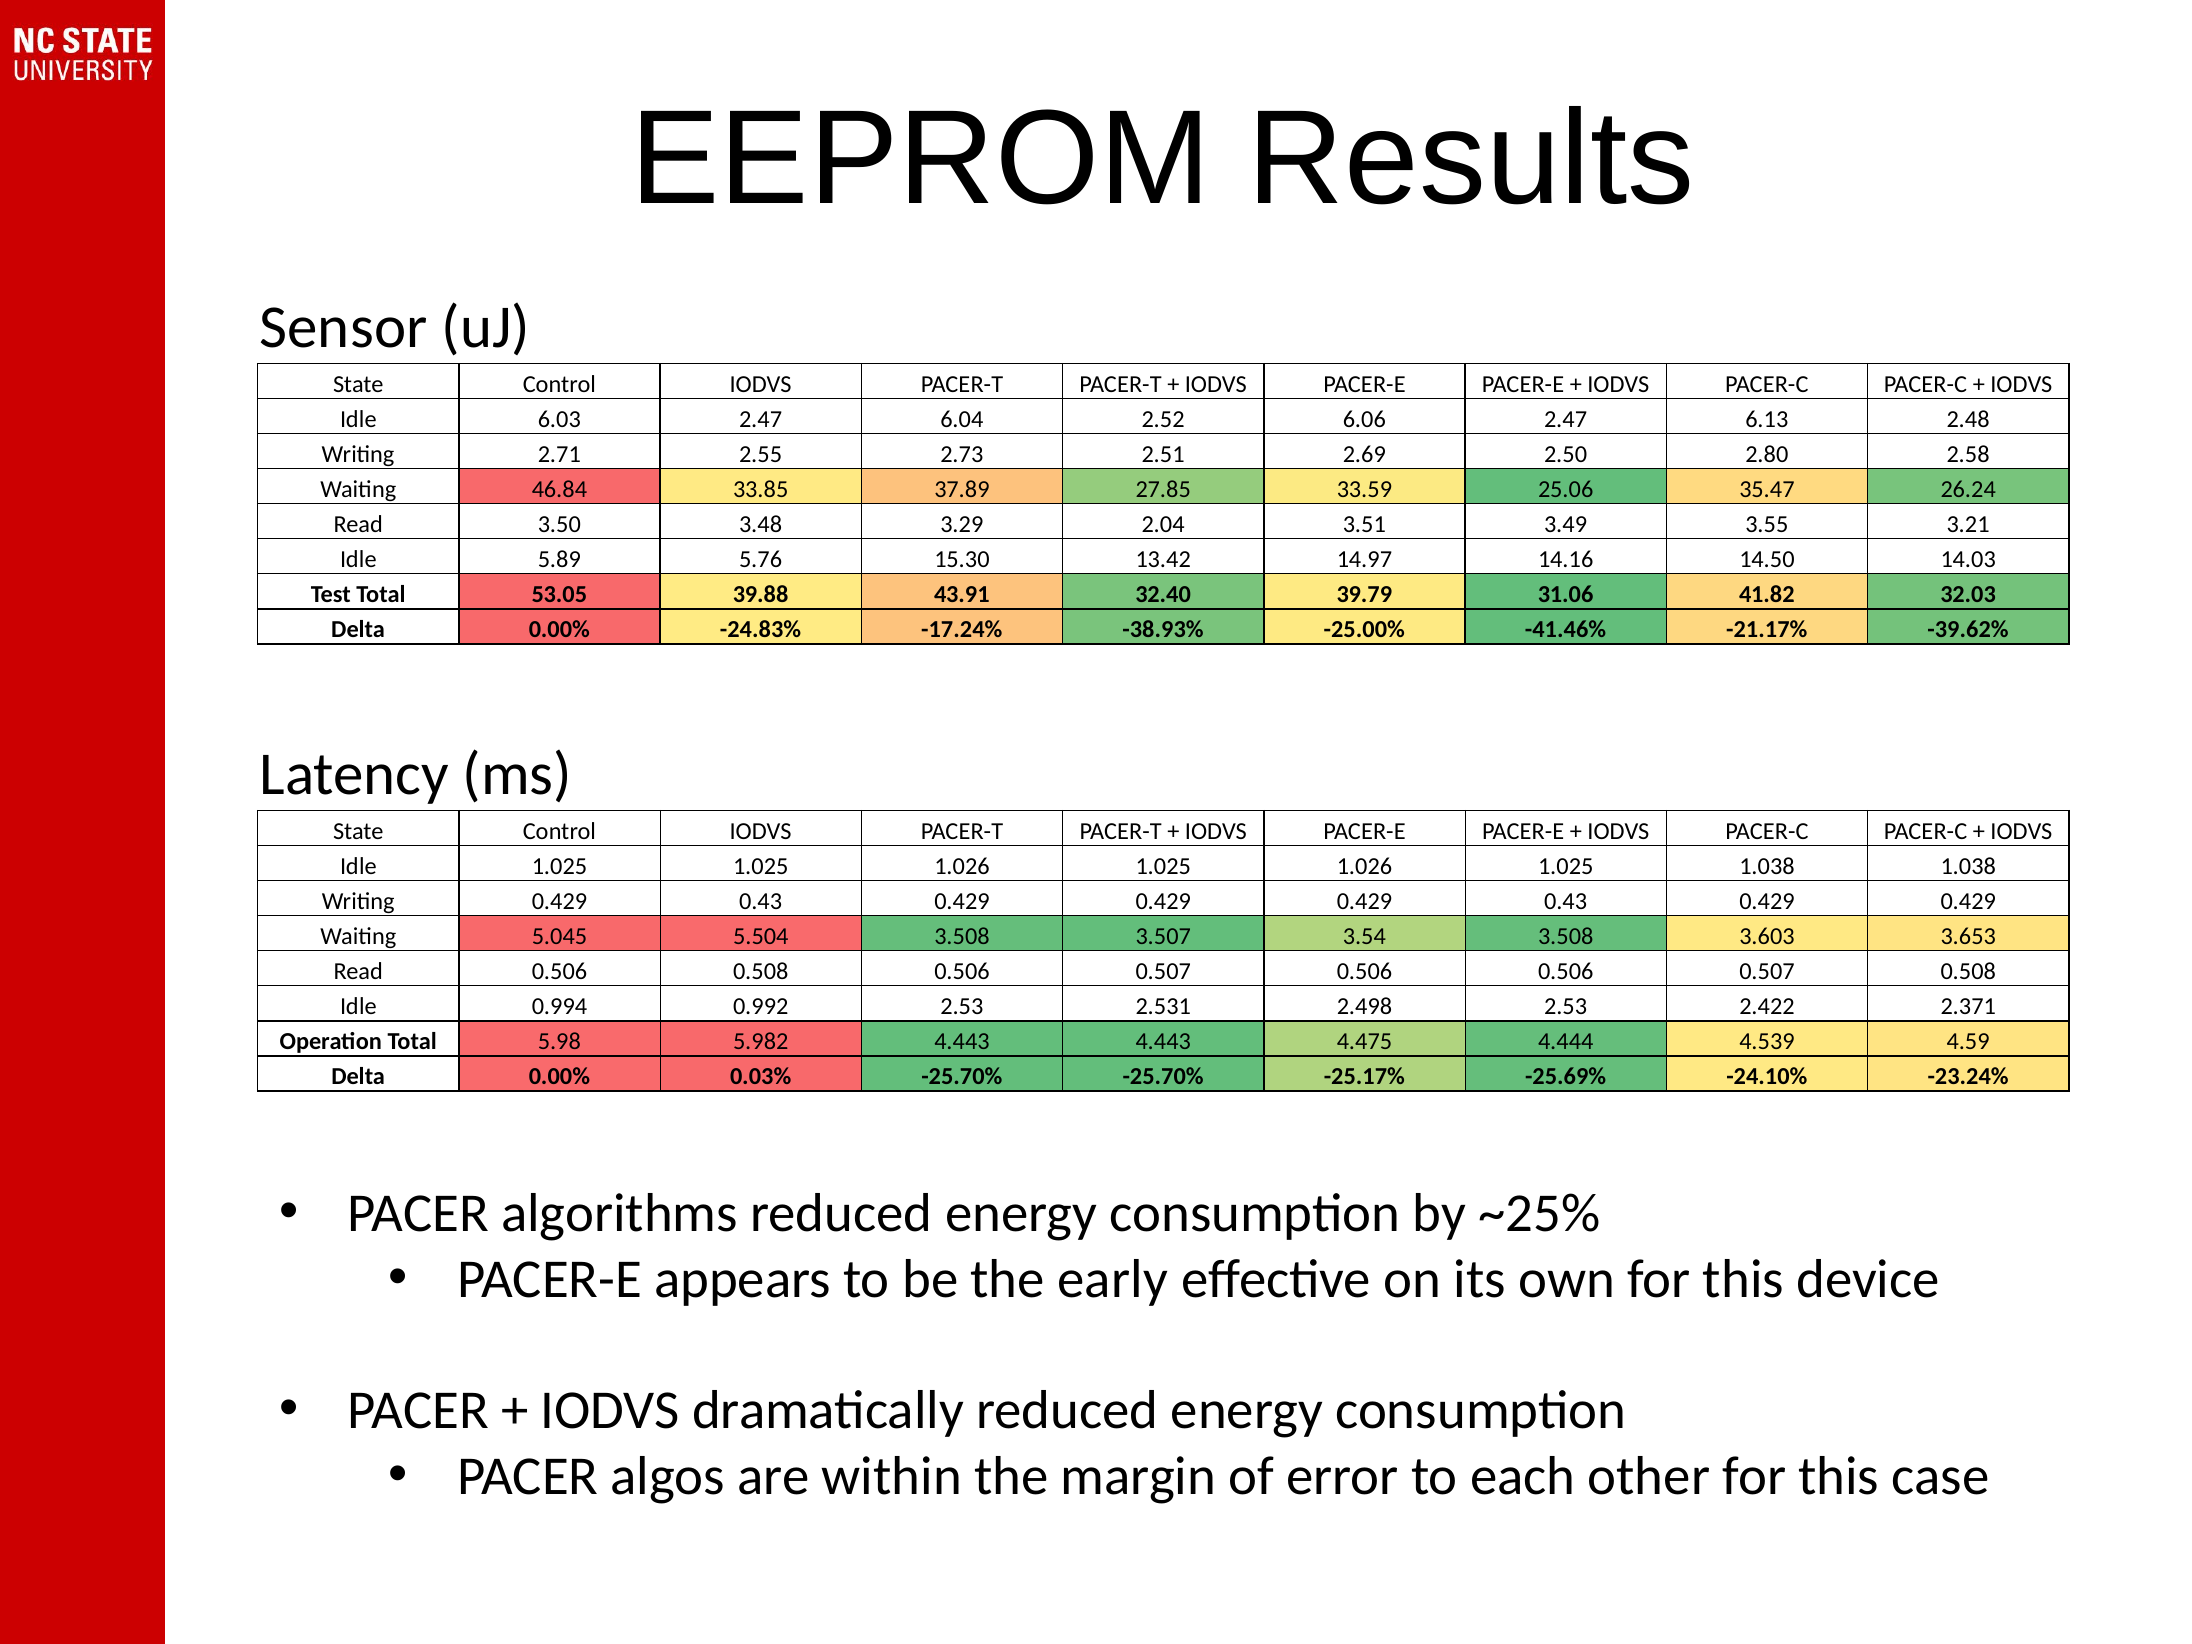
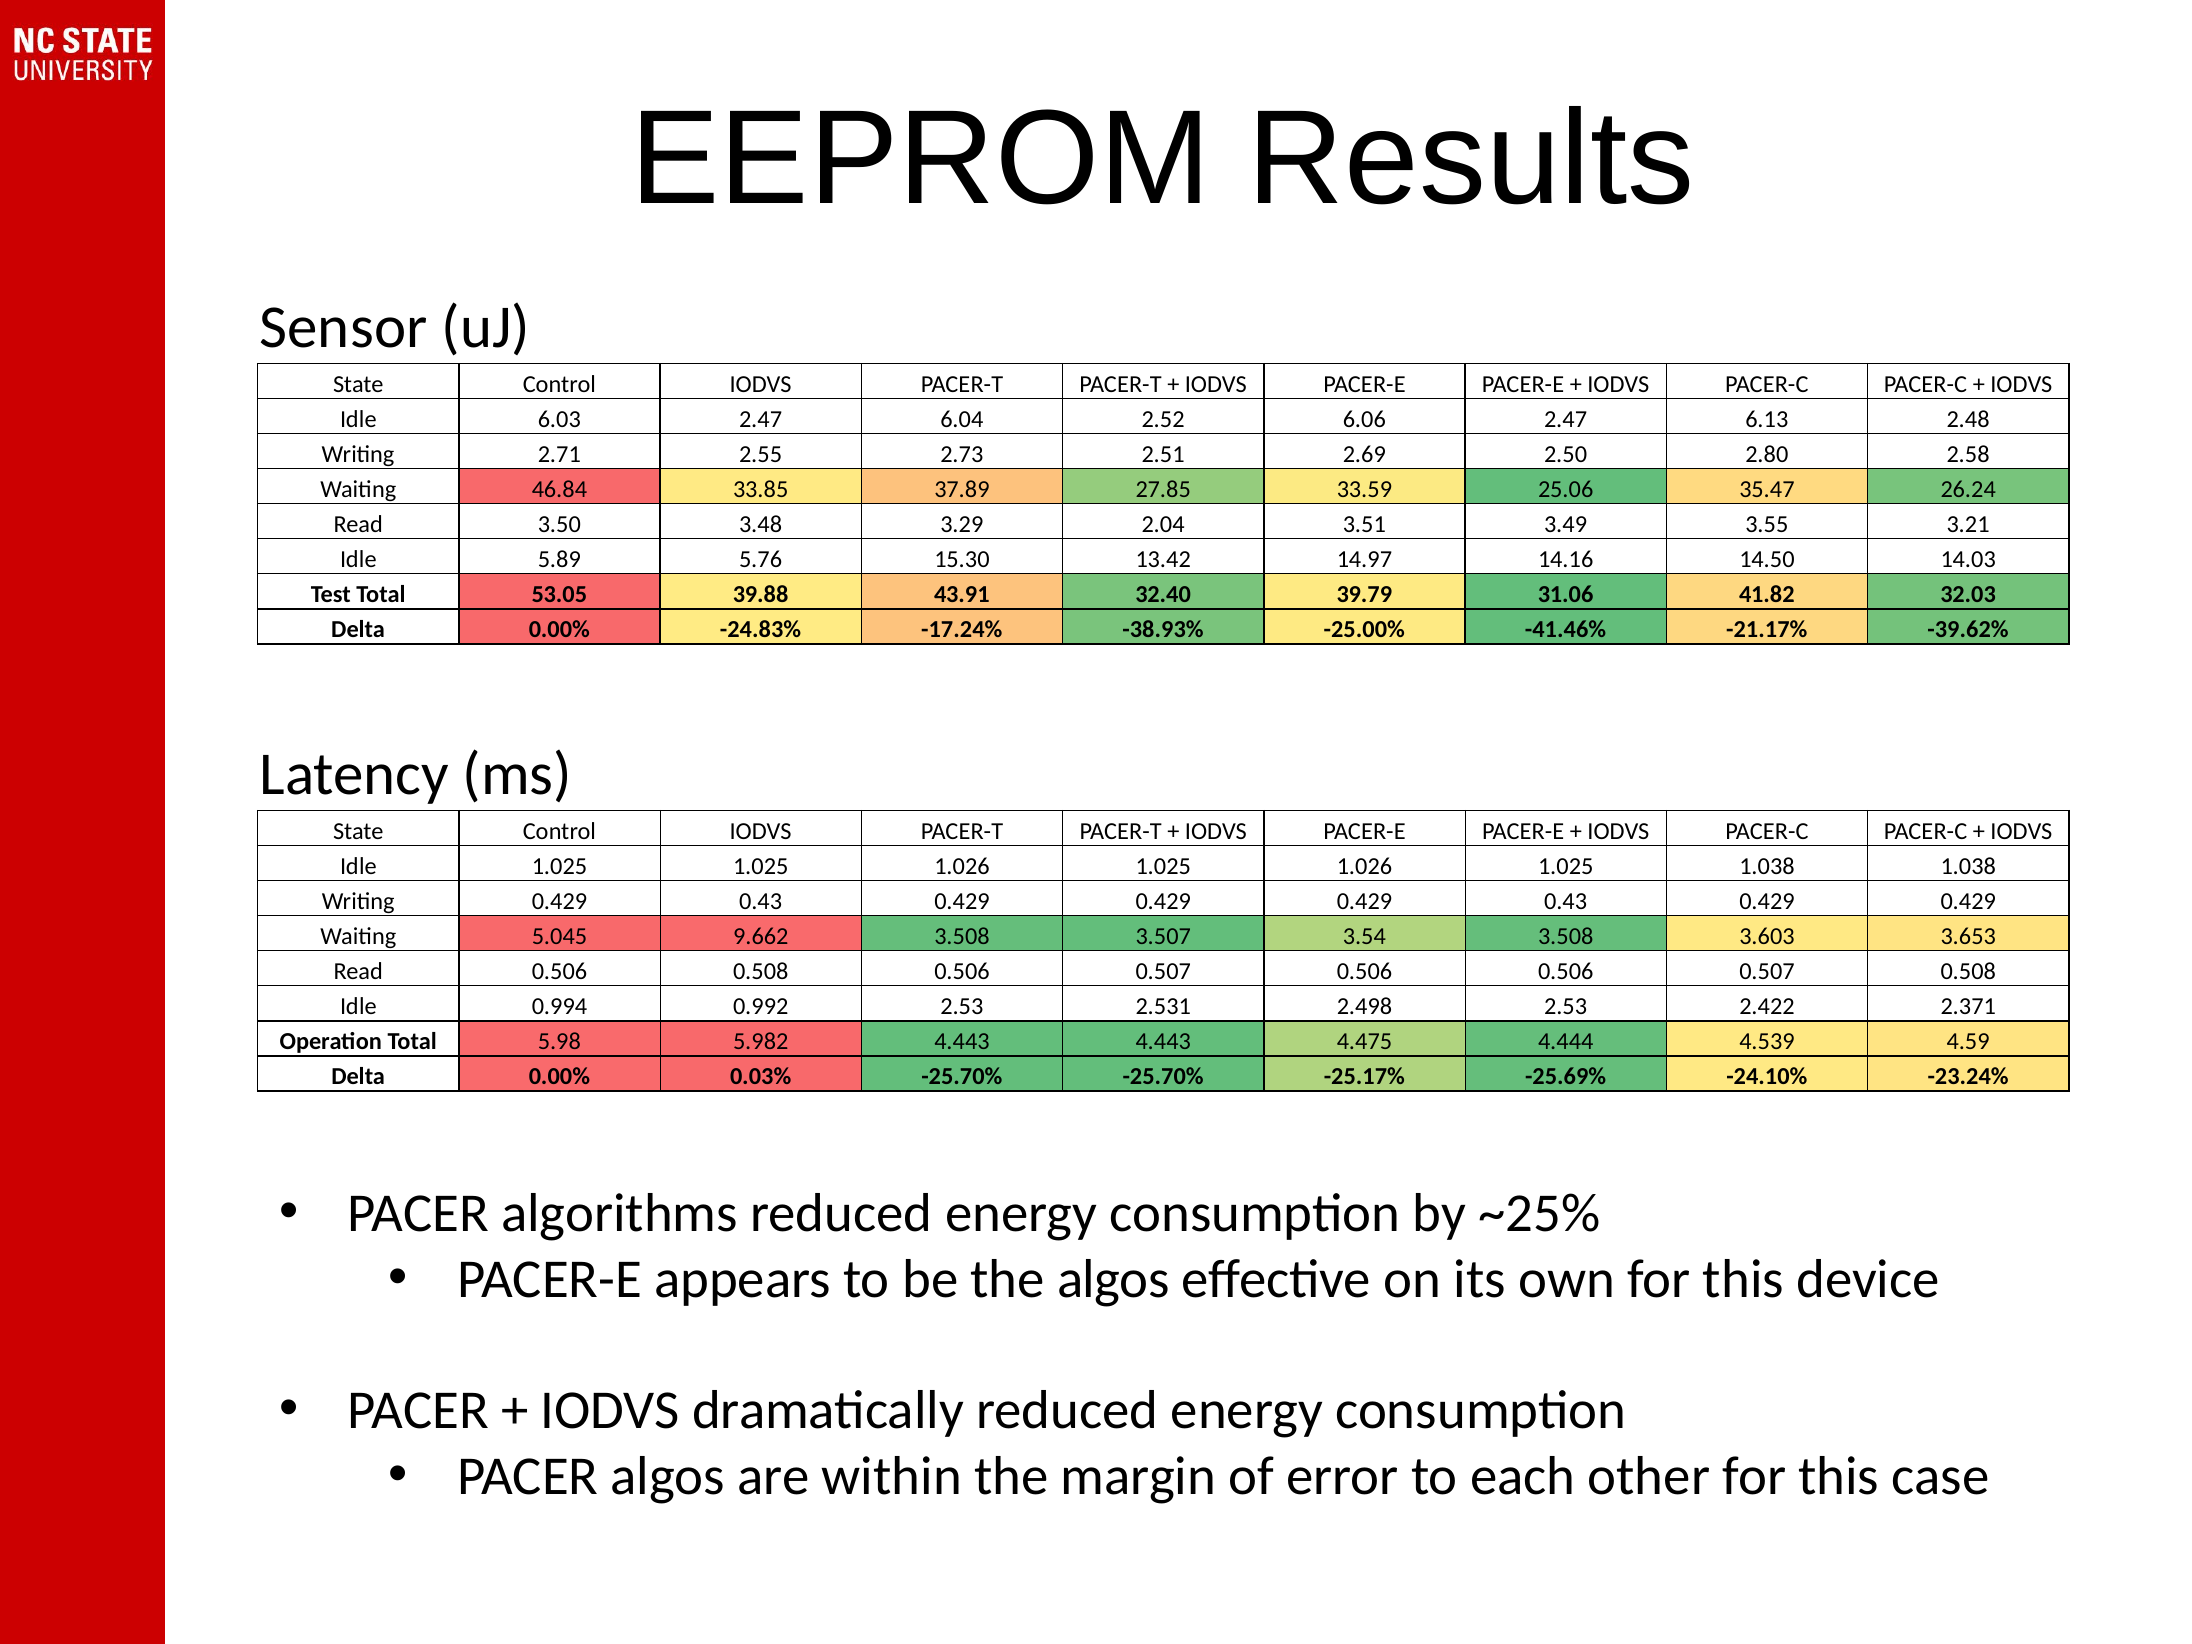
5.504: 5.504 -> 9.662 (761, 936)
the early: early -> algos (1113, 1279)
